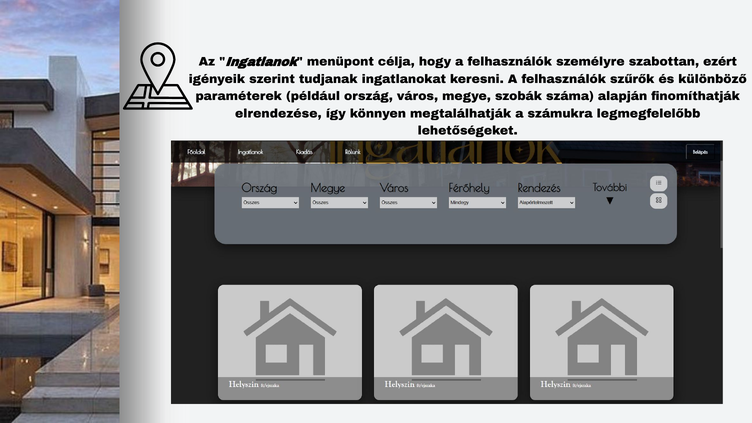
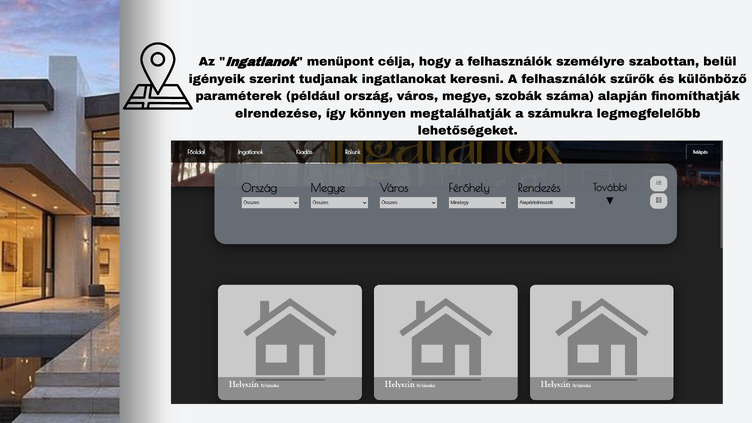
ezért: ezért -> belül (720, 62)
